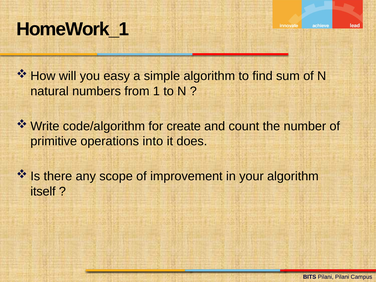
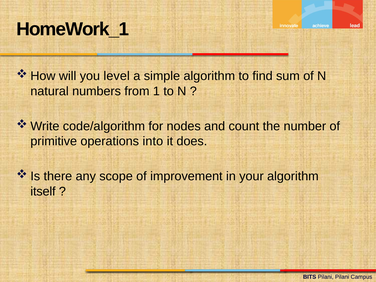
easy: easy -> level (117, 76)
create: create -> nodes (184, 126)
